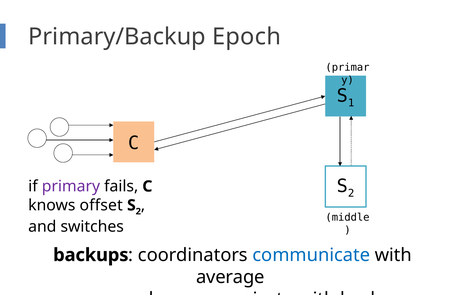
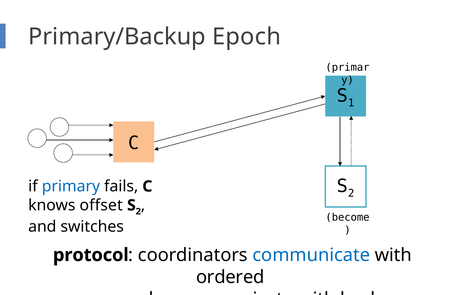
primary colour: purple -> blue (71, 186)
middle: middle -> become (347, 217)
backups: backups -> protocol (91, 255)
average: average -> ordered (230, 277)
